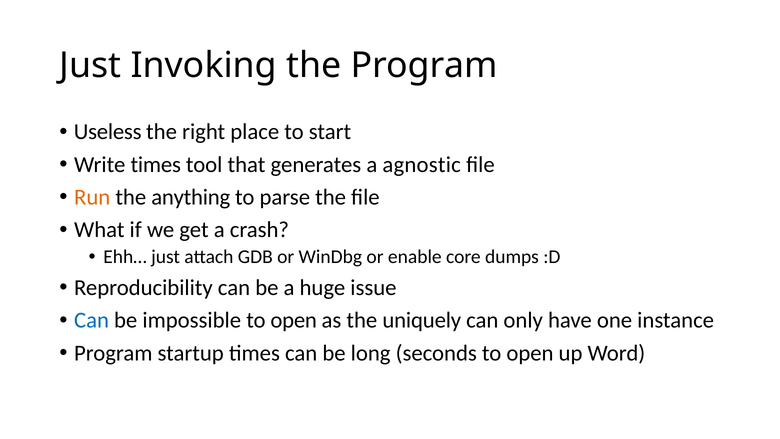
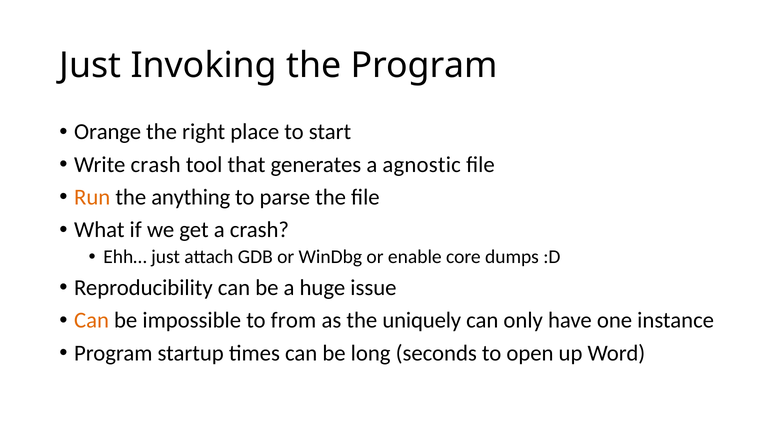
Useless: Useless -> Orange (108, 132)
Write times: times -> crash (156, 164)
Can colour: blue -> orange (92, 320)
impossible to open: open -> from (293, 320)
